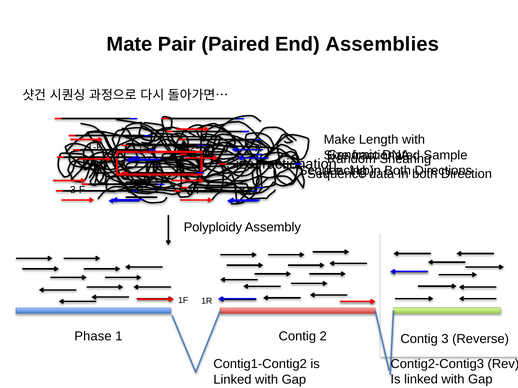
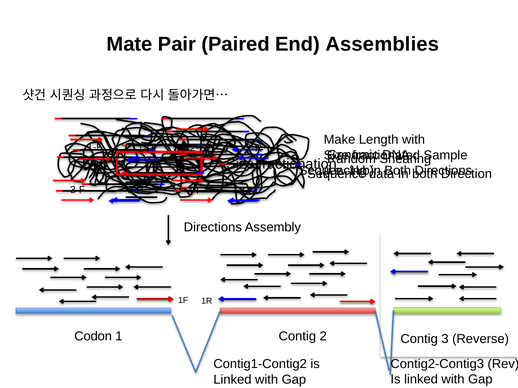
Polyploidy: Polyploidy -> Directions (213, 227)
Phase: Phase -> Codon (93, 337)
